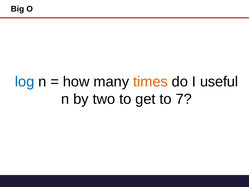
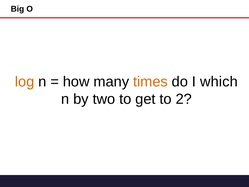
log colour: blue -> orange (25, 82)
useful: useful -> which (219, 82)
7: 7 -> 2 (184, 99)
